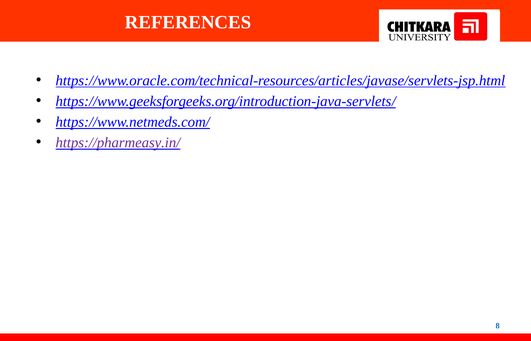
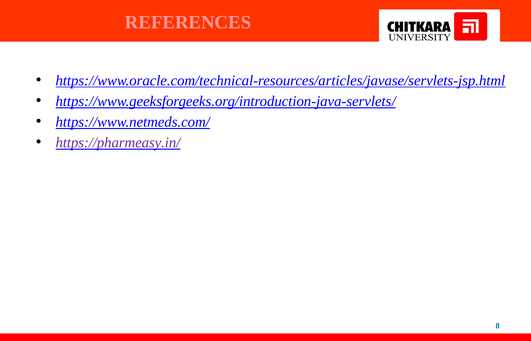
REFERENCES colour: white -> pink (188, 22)
